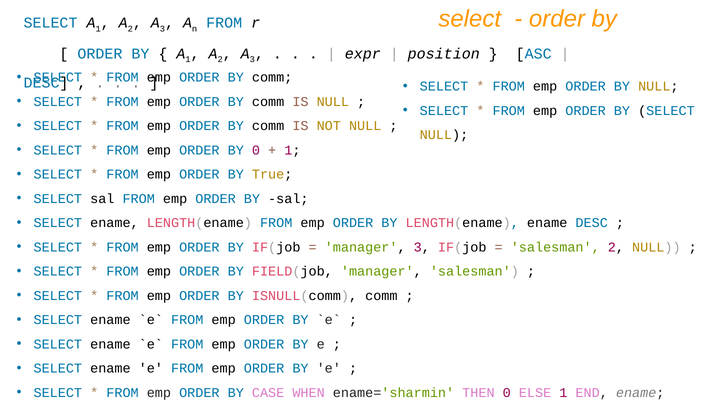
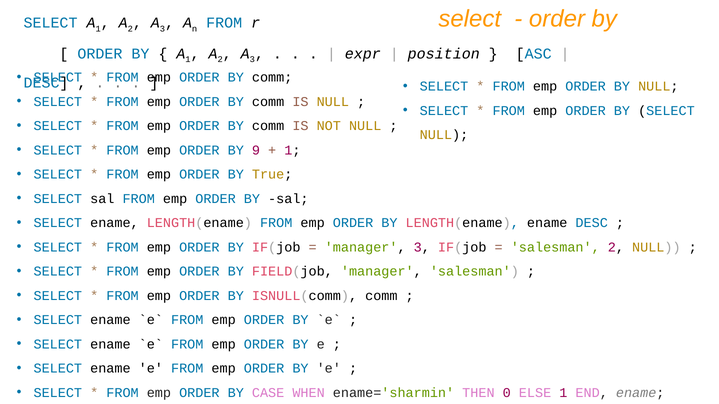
BY 0: 0 -> 9 (256, 150)
